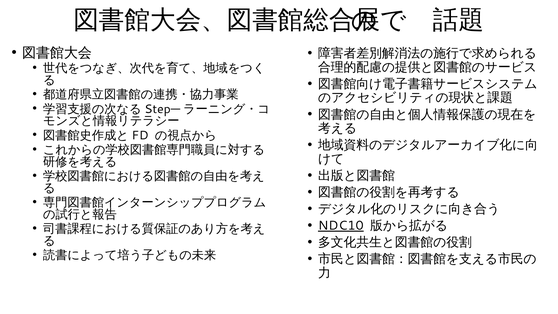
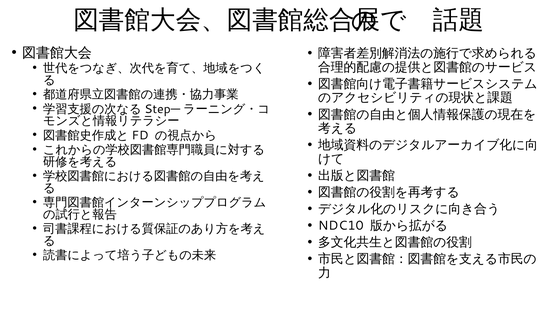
NDC10 underline: present -> none (341, 226)
